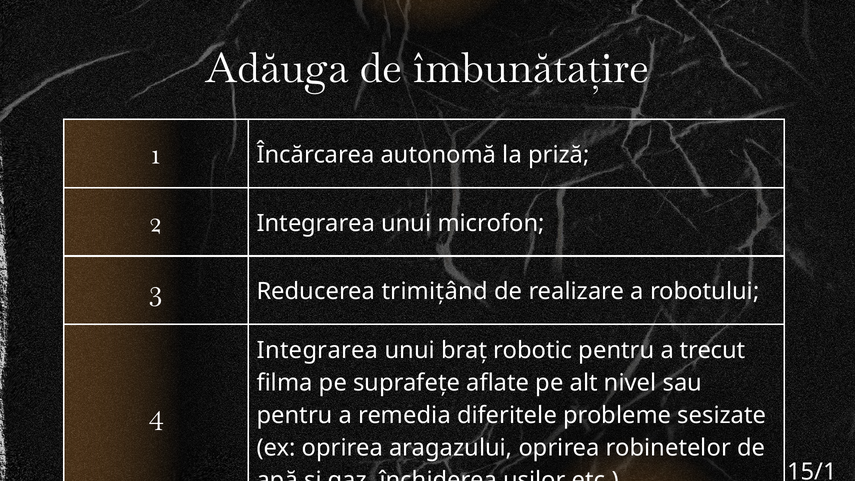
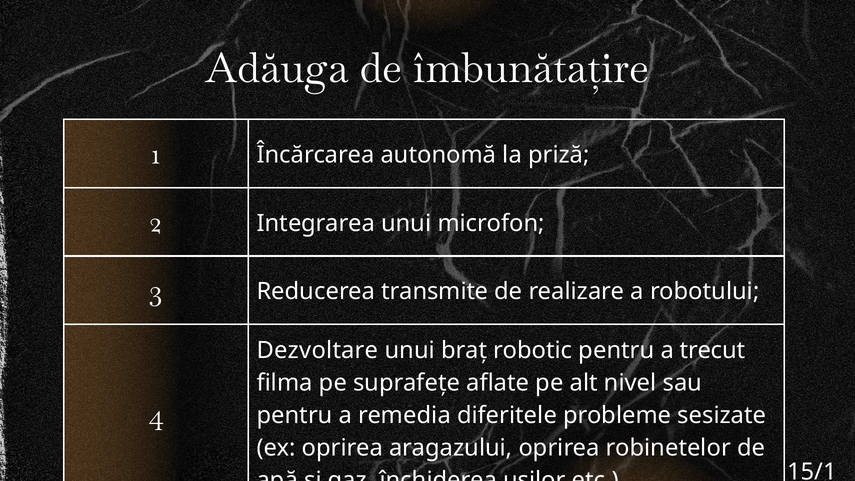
trimițând: trimițând -> transmite (435, 292)
Integrarea: Integrarea -> Dezvoltare (318, 351)
